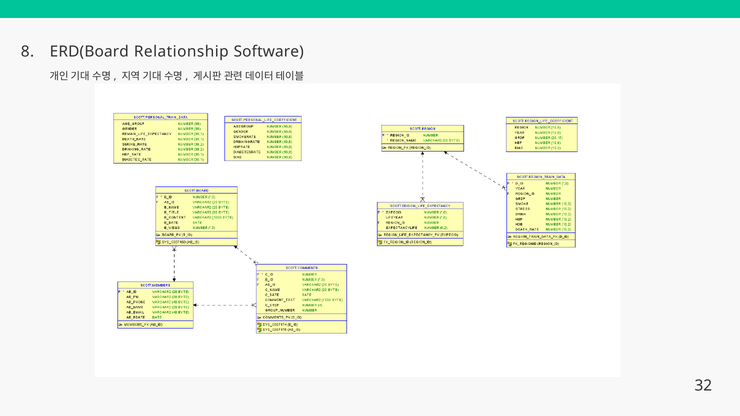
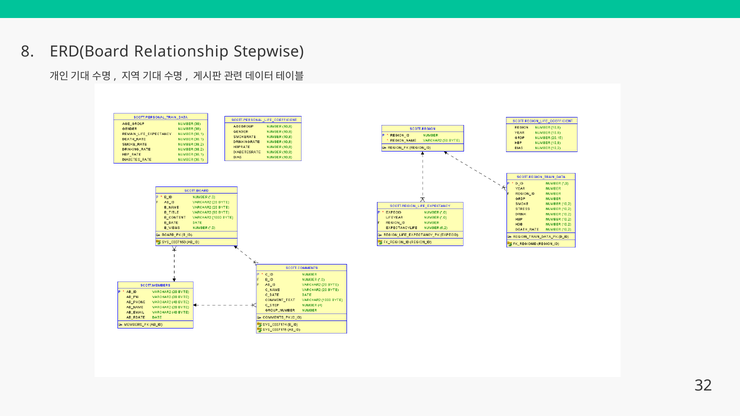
Software: Software -> Stepwise (269, 52)
